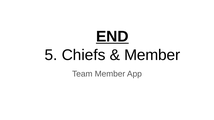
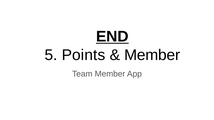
Chiefs: Chiefs -> Points (83, 55)
